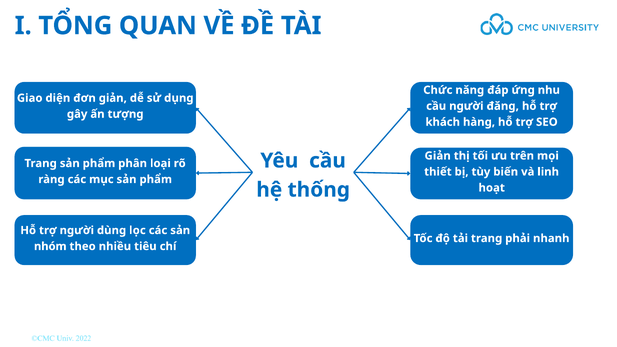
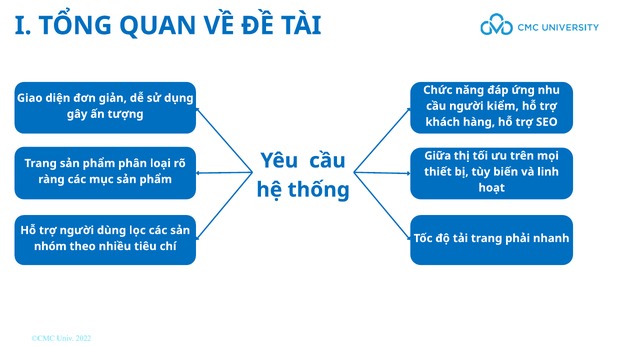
đăng: đăng -> kiểm (503, 106)
Giản: Giản -> Giữa (438, 156)
